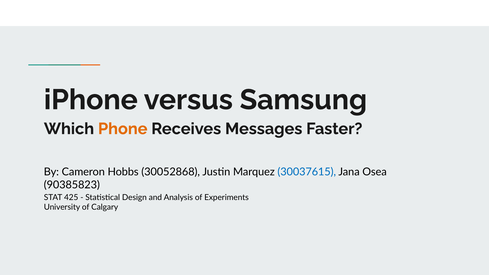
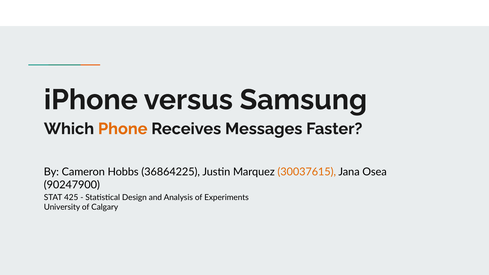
30052868: 30052868 -> 36864225 (171, 172)
30037615 colour: blue -> orange (307, 172)
90385823: 90385823 -> 90247900 (72, 185)
